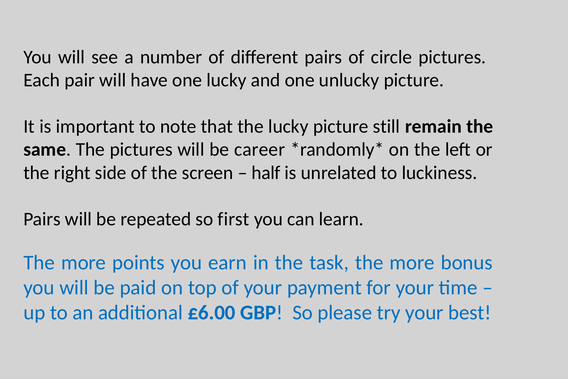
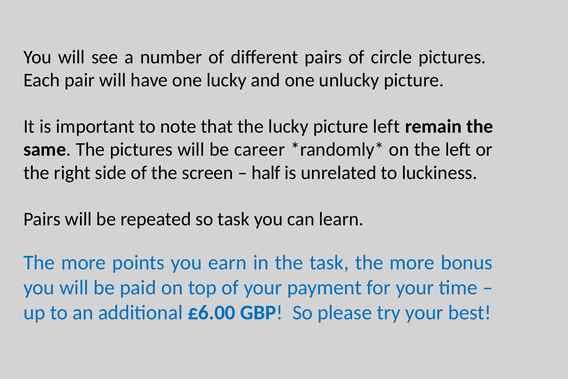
picture still: still -> left (386, 126)
so first: first -> task (234, 219)
